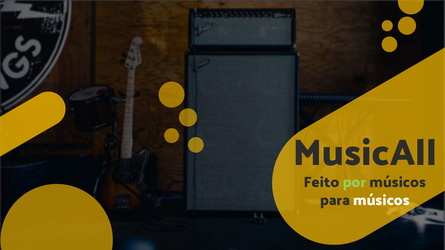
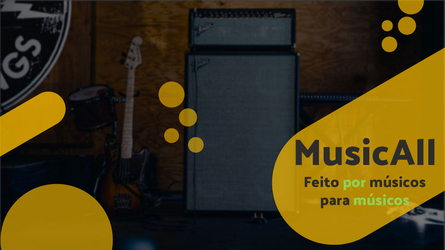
músicos colour: white -> light green (381, 200)
